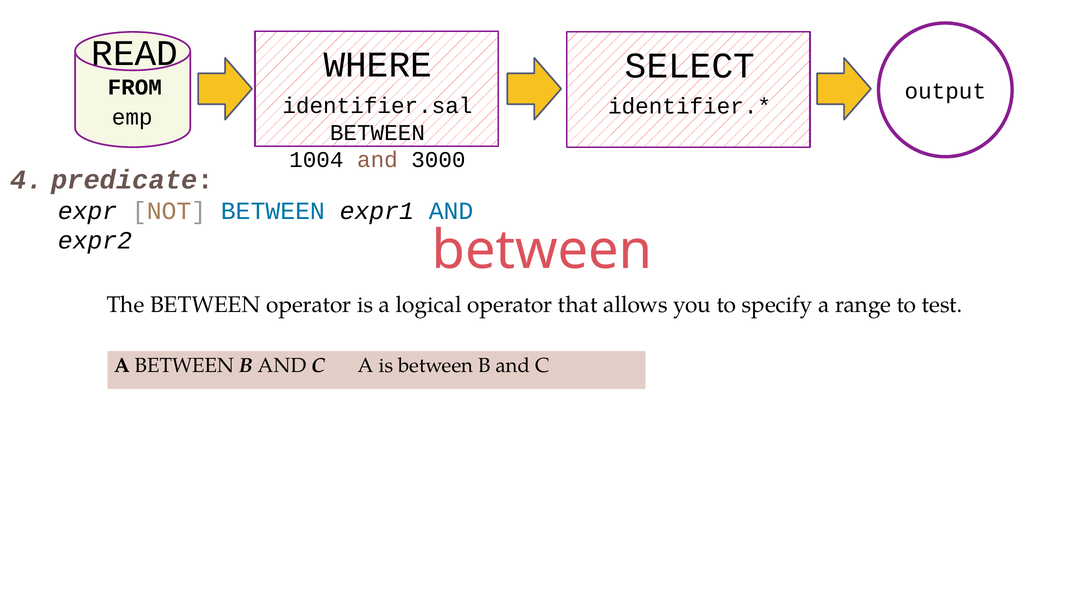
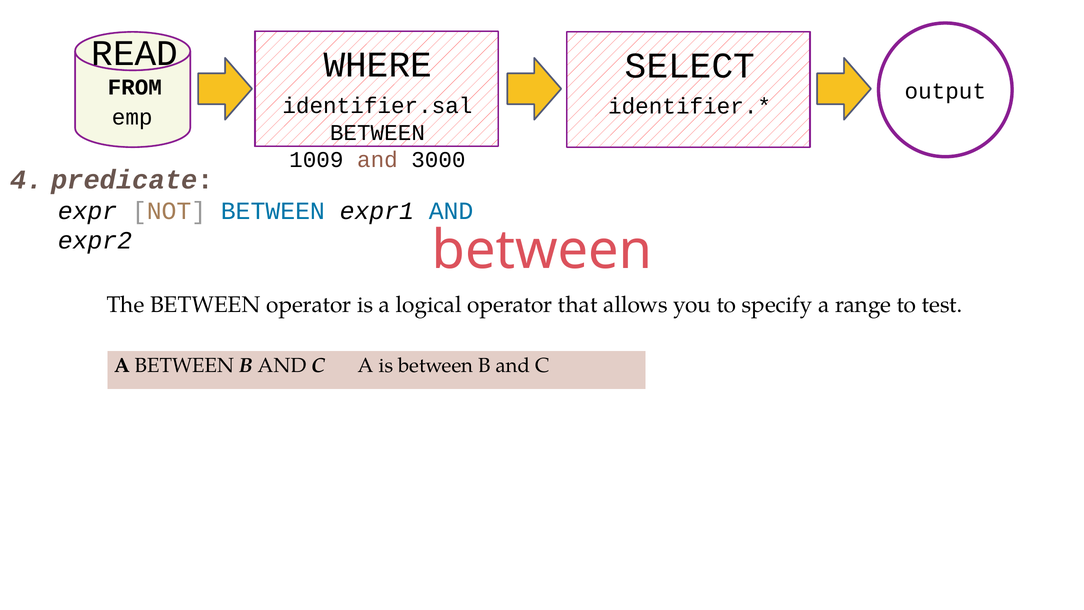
1004: 1004 -> 1009 (316, 160)
